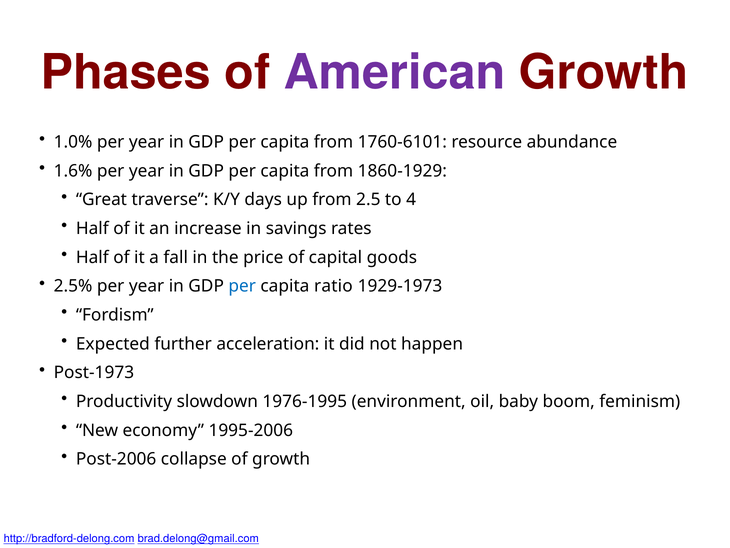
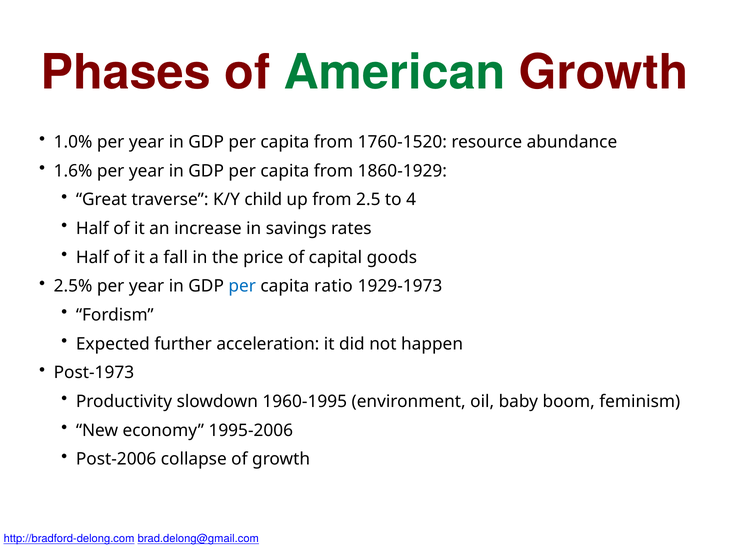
American colour: purple -> green (395, 73)
1760-6101: 1760-6101 -> 1760-1520 (402, 142)
days: days -> child (263, 200)
1976-1995: 1976-1995 -> 1960-1995 (305, 401)
